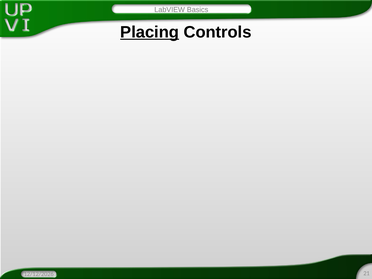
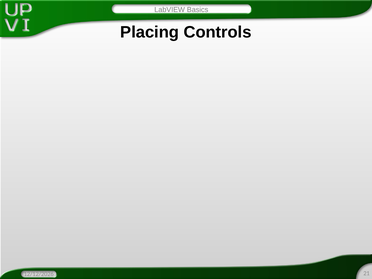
Placing underline: present -> none (150, 32)
